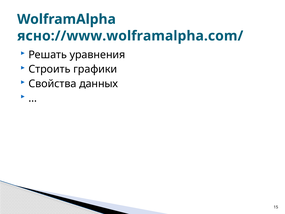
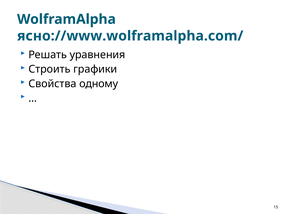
данных: данных -> одному (99, 84)
